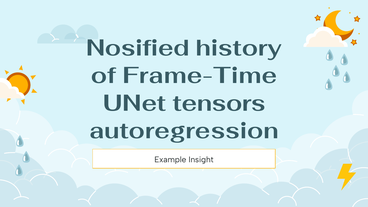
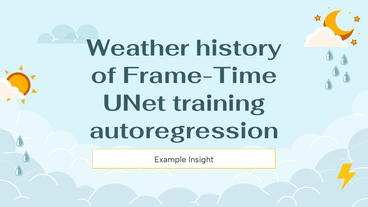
Nosified: Nosified -> Weather (138, 48)
tensors: tensors -> training (219, 103)
